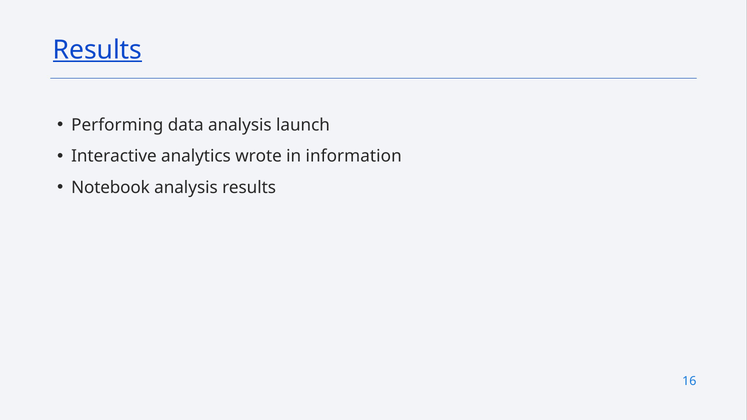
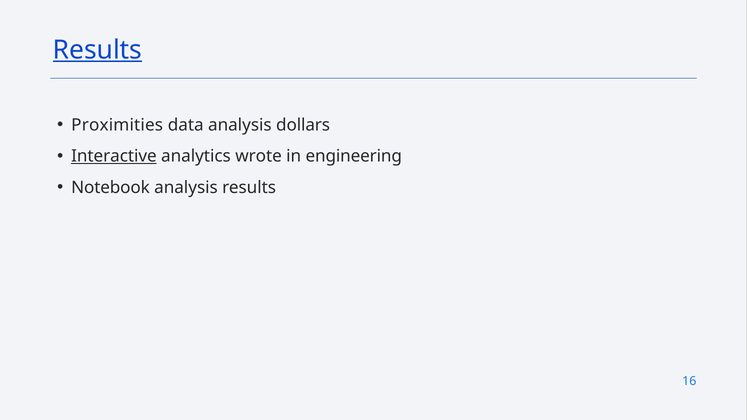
Performing: Performing -> Proximities (117, 125)
launch: launch -> dollars (303, 125)
Interactive underline: none -> present (114, 156)
information: information -> engineering (354, 156)
